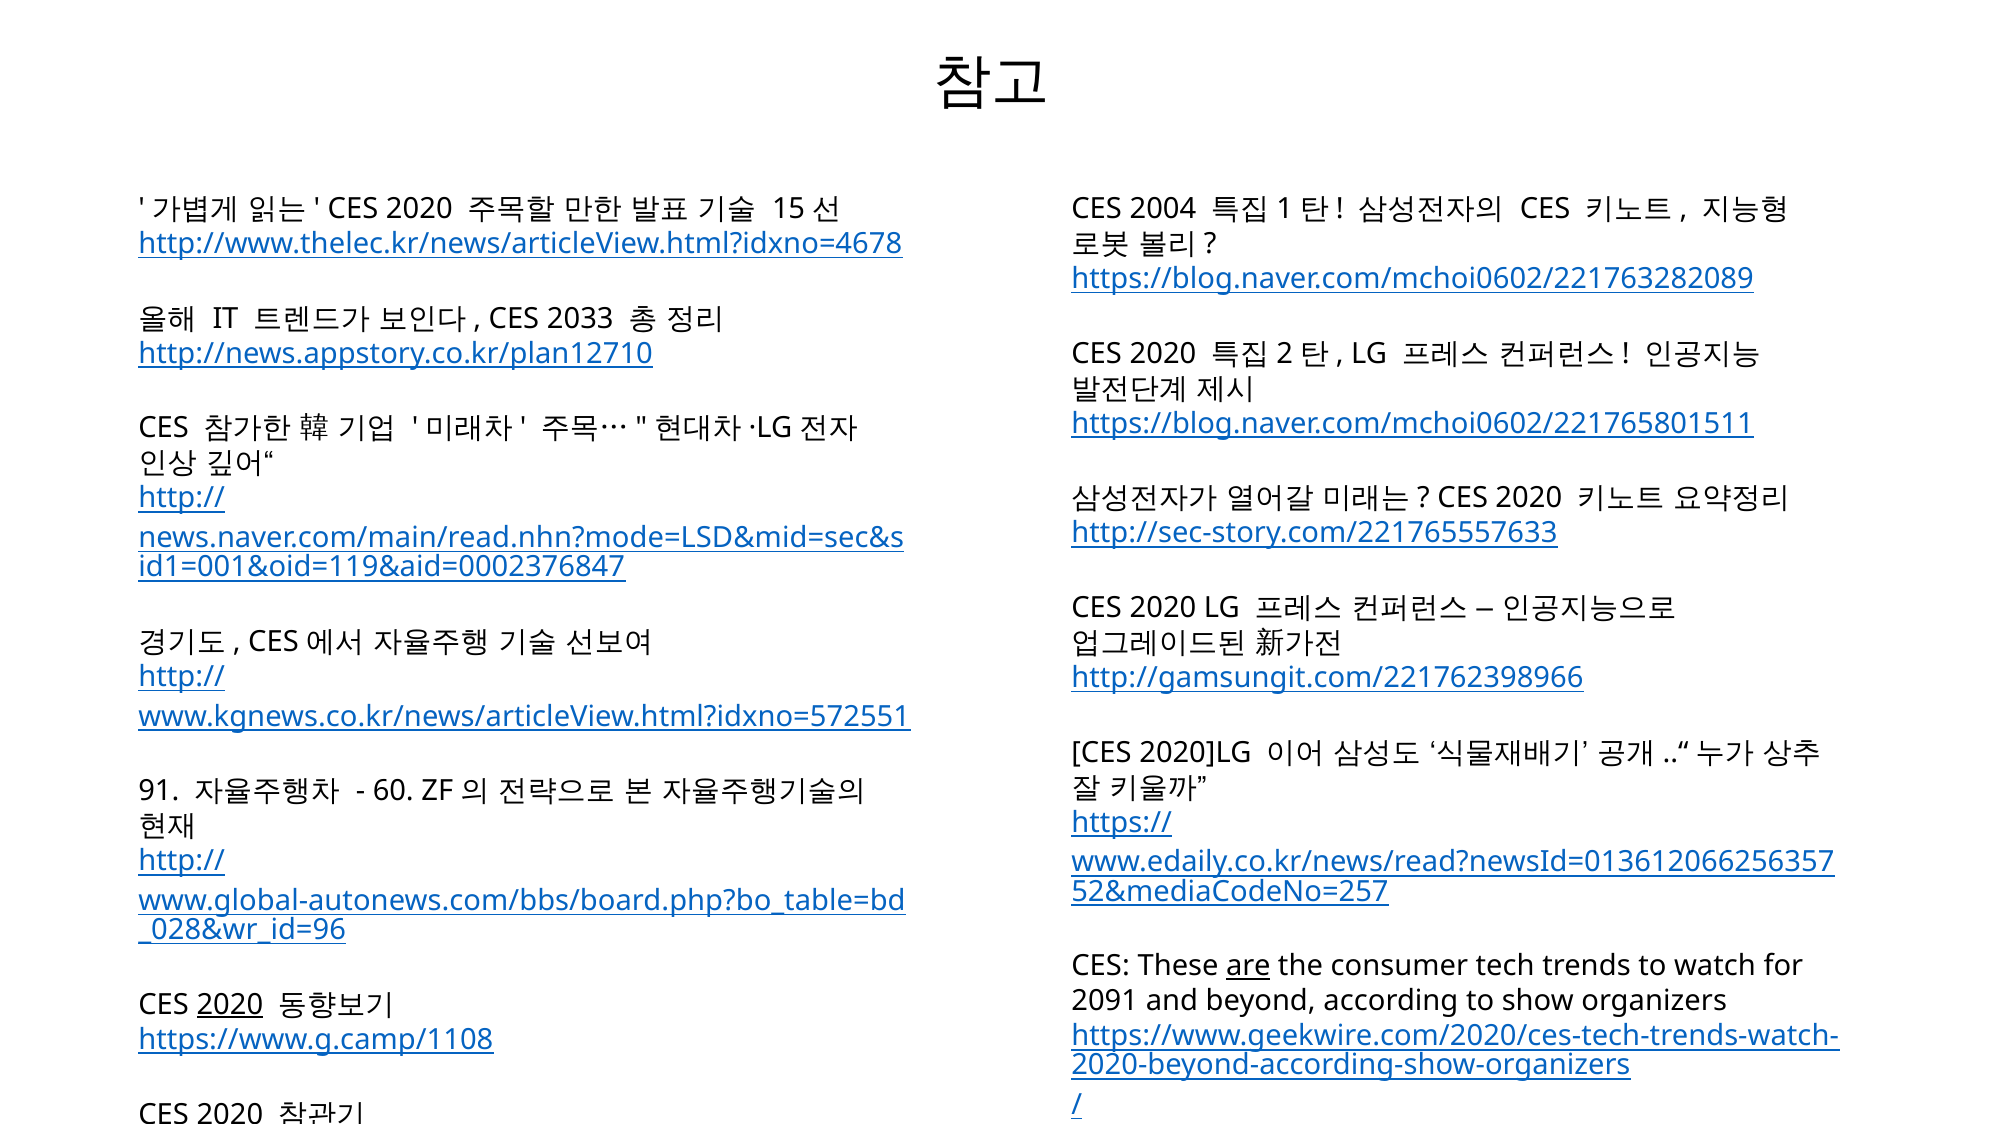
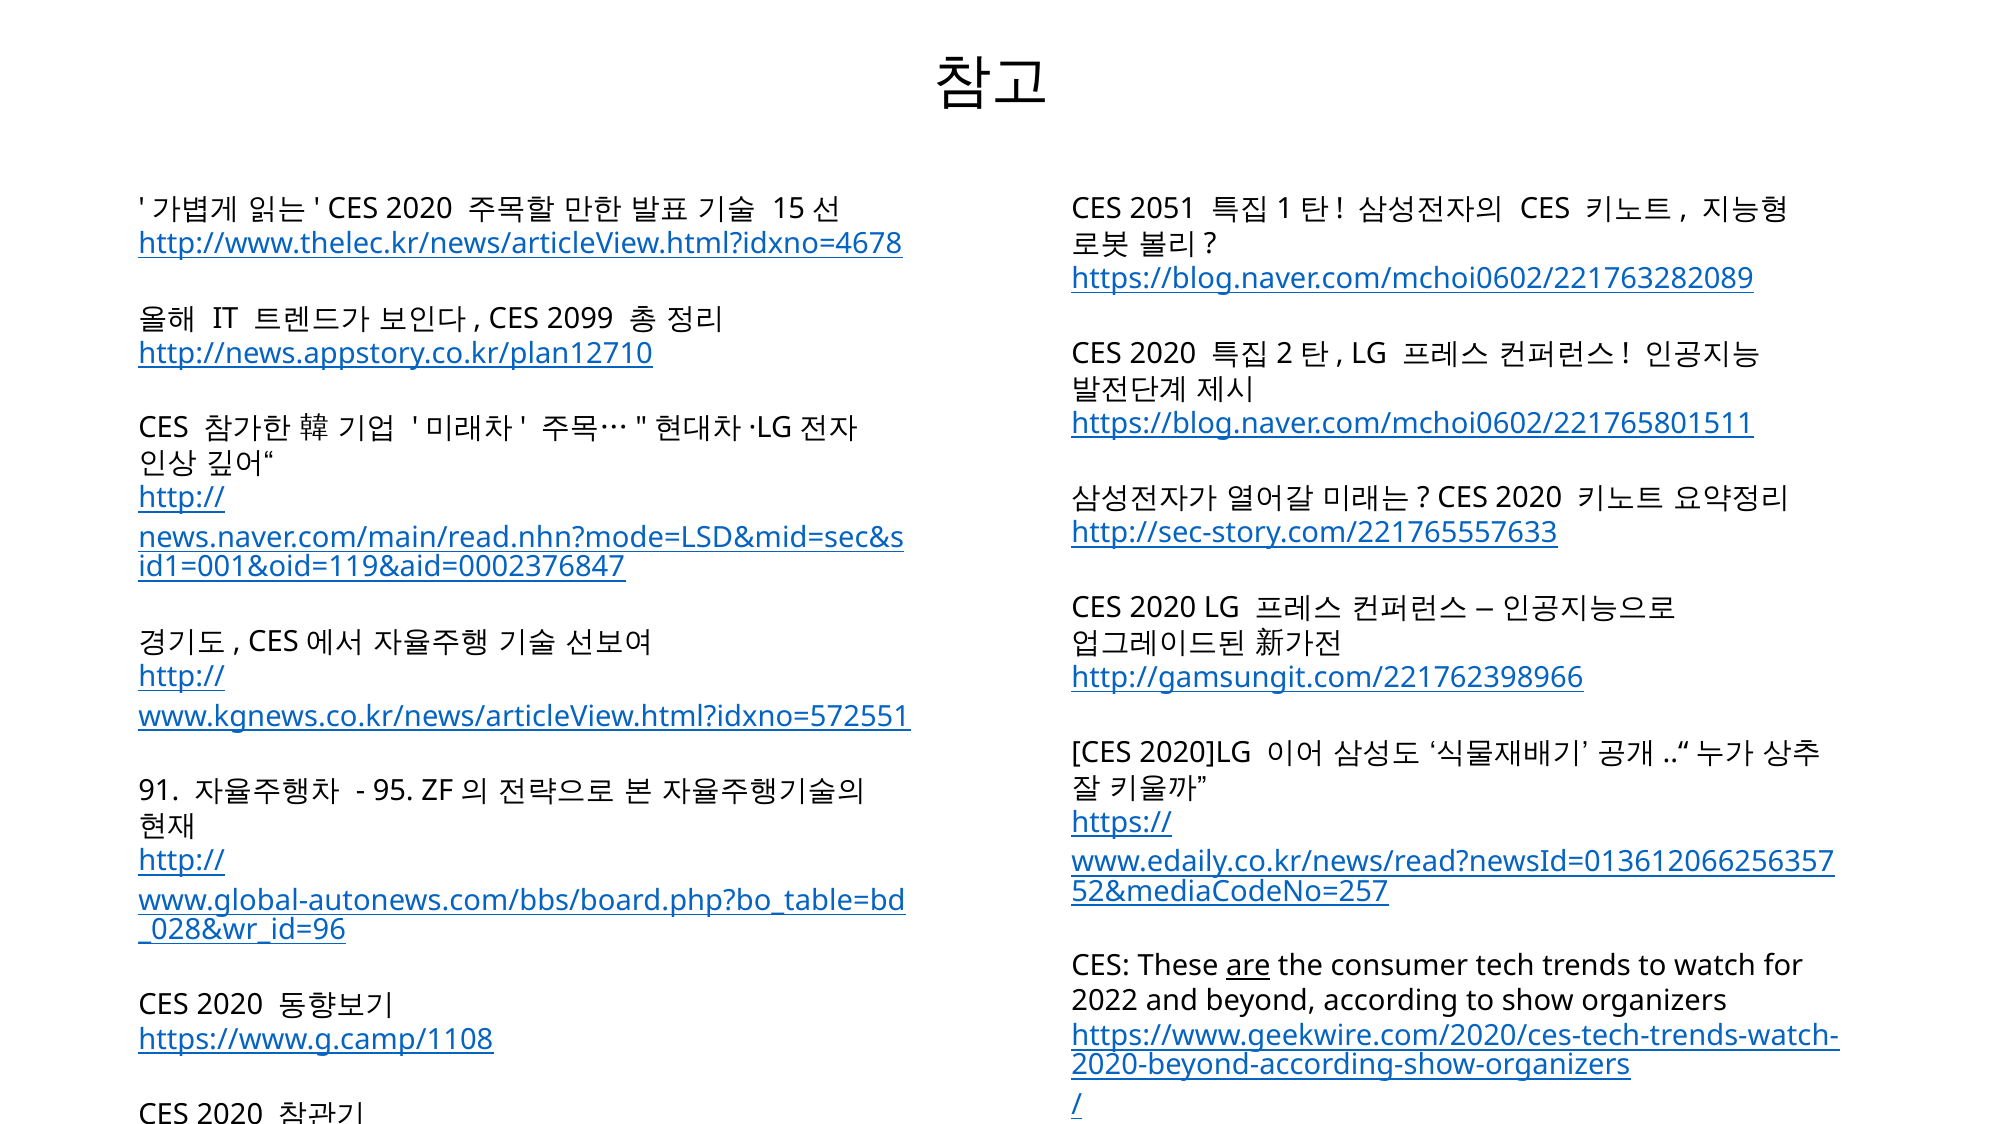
2004: 2004 -> 2051 (1163, 209)
2033: 2033 -> 2099 (580, 318)
60: 60 -> 95 (393, 791)
2091: 2091 -> 2022 (1105, 1001)
2020 underline: present -> none (230, 1004)
